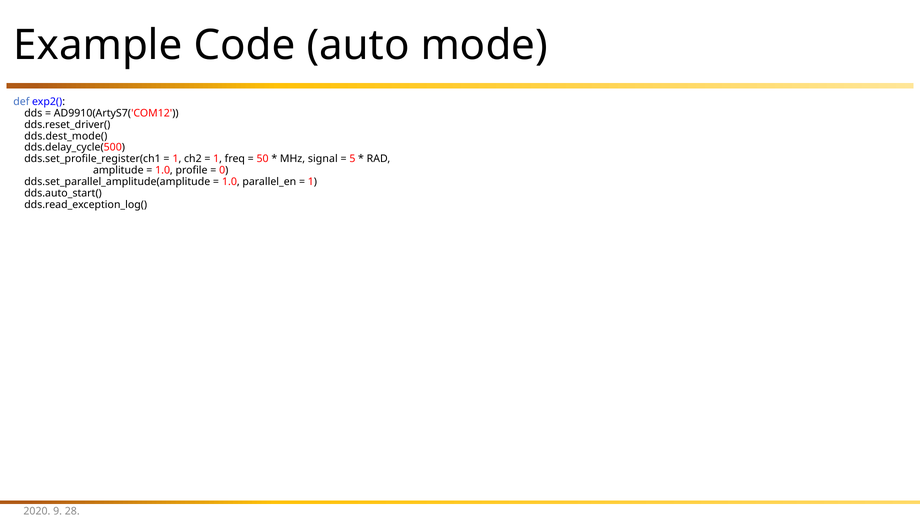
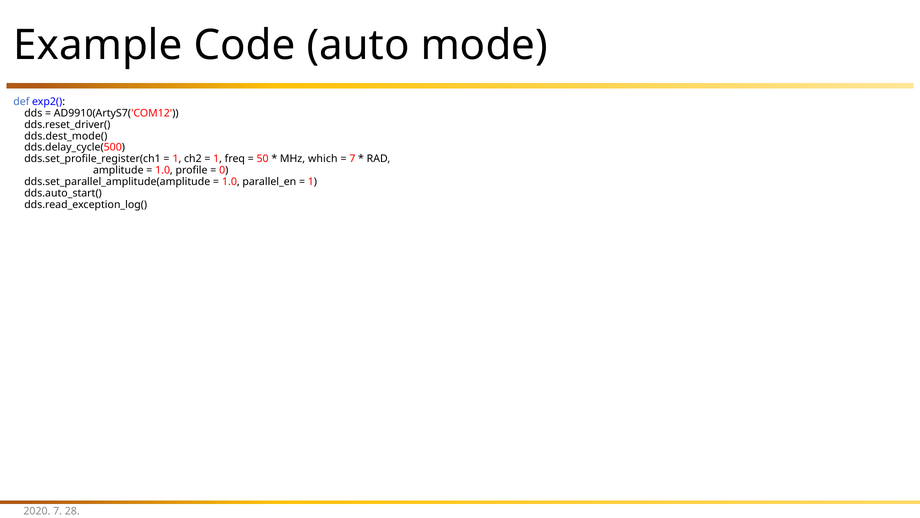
signal: signal -> which (323, 159)
5: 5 -> 7 (352, 159)
2020 9: 9 -> 7 (58, 511)
